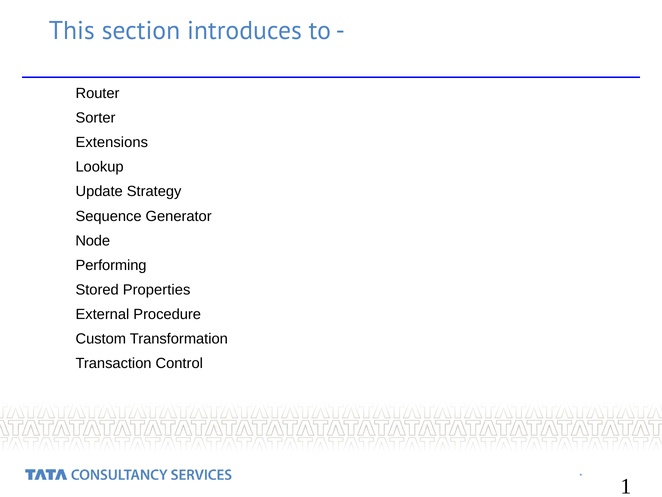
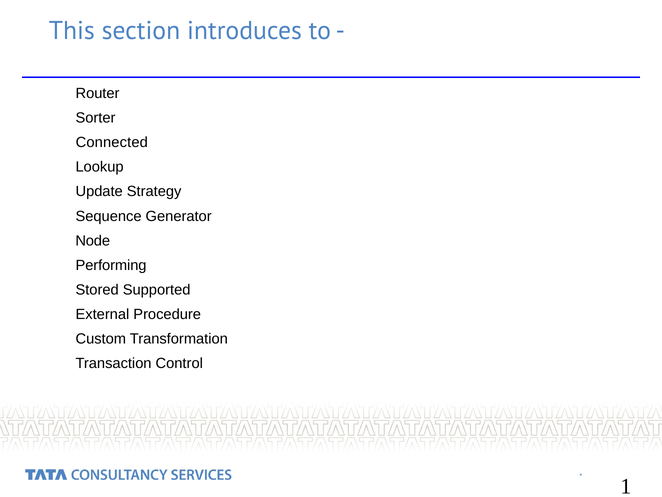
Extensions: Extensions -> Connected (112, 142)
Properties: Properties -> Supported (157, 290)
